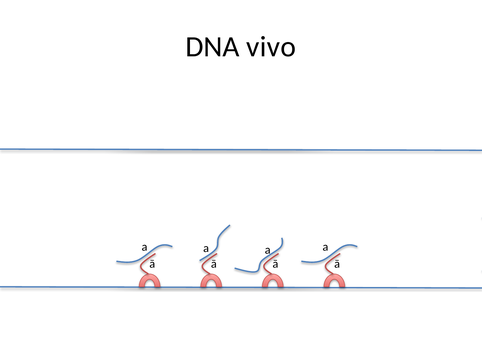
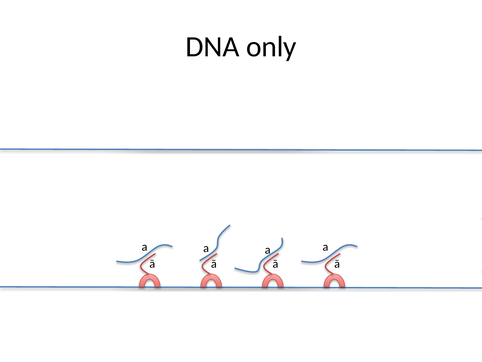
vivo: vivo -> only (271, 47)
